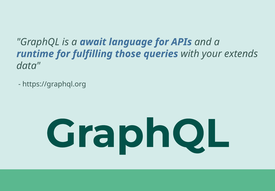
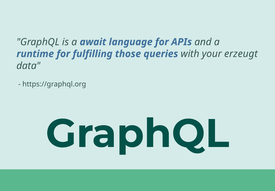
extends: extends -> erzeugt (241, 54)
